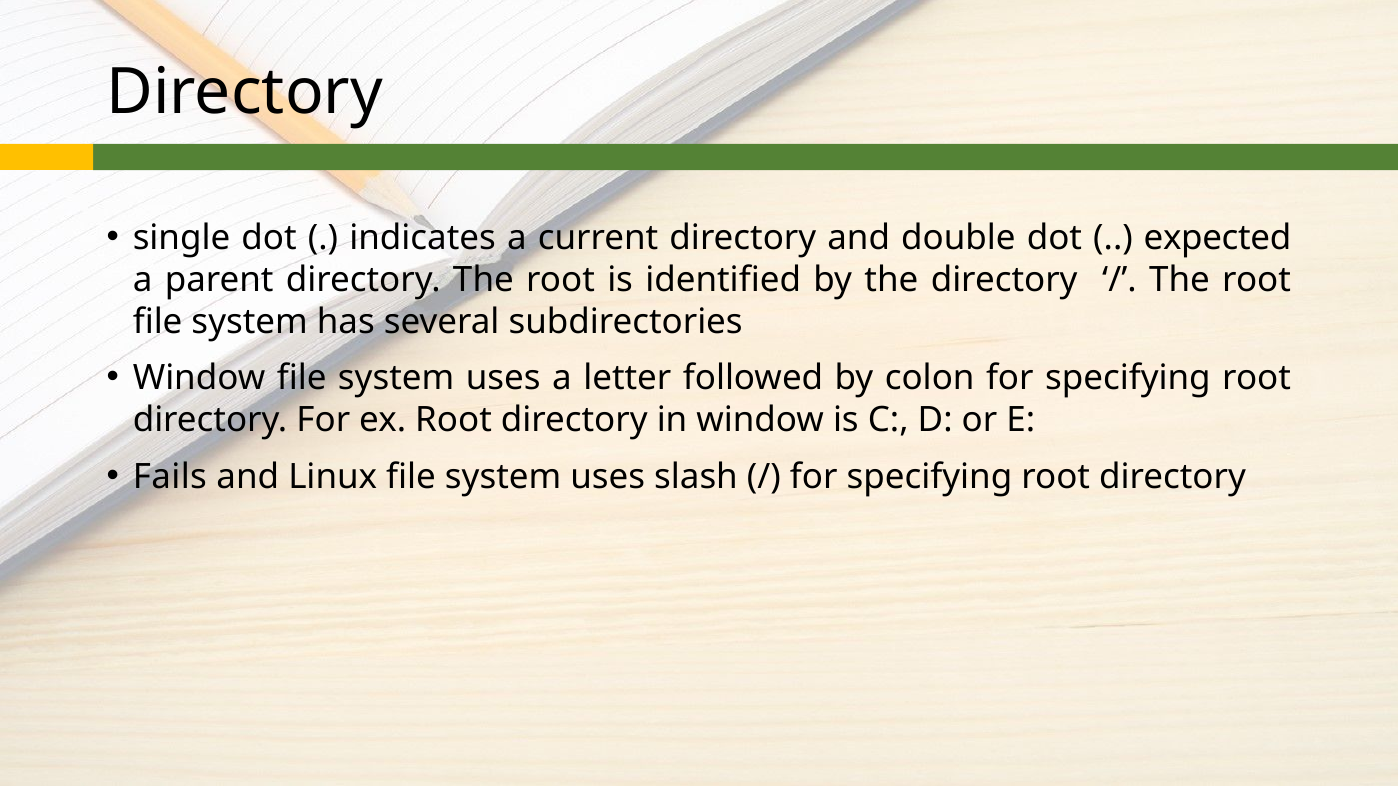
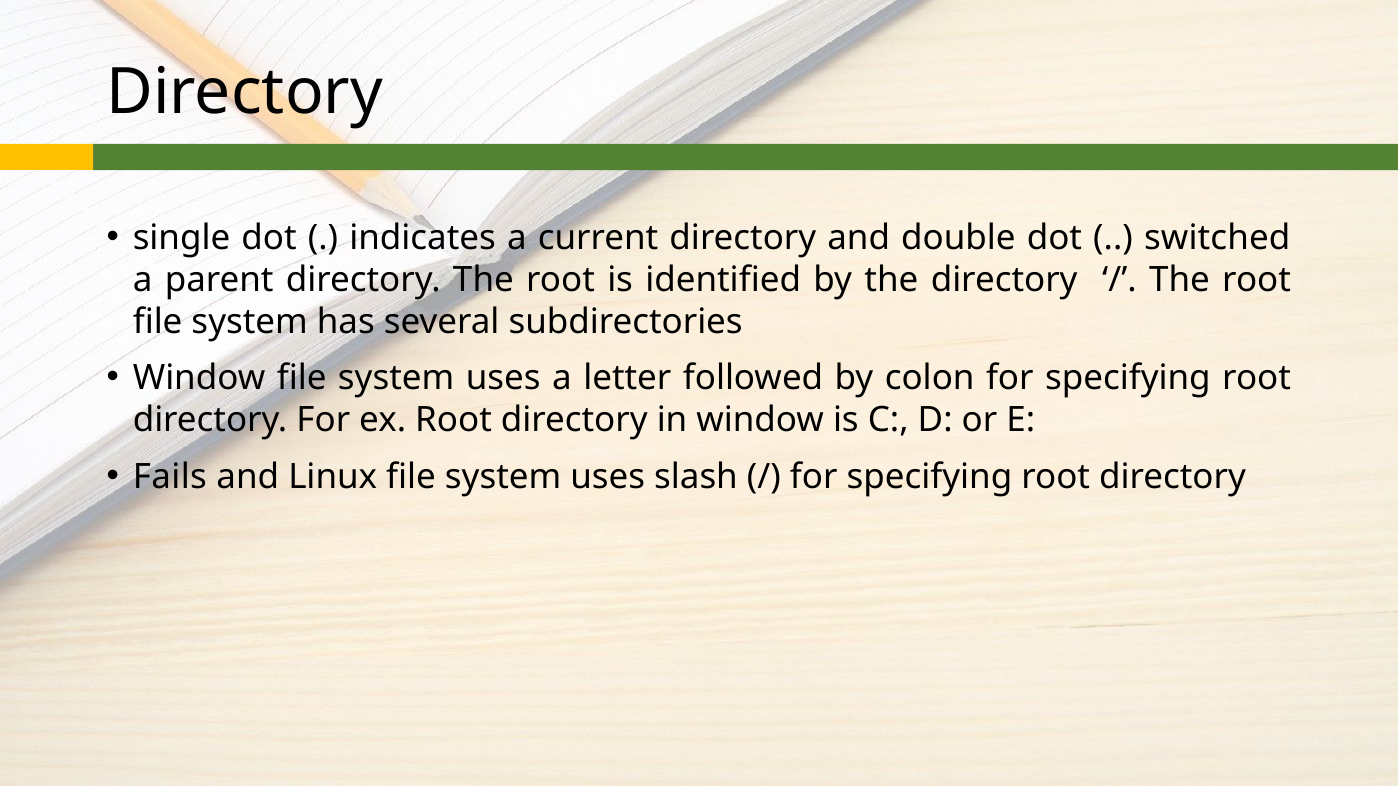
expected: expected -> switched (1217, 238)
